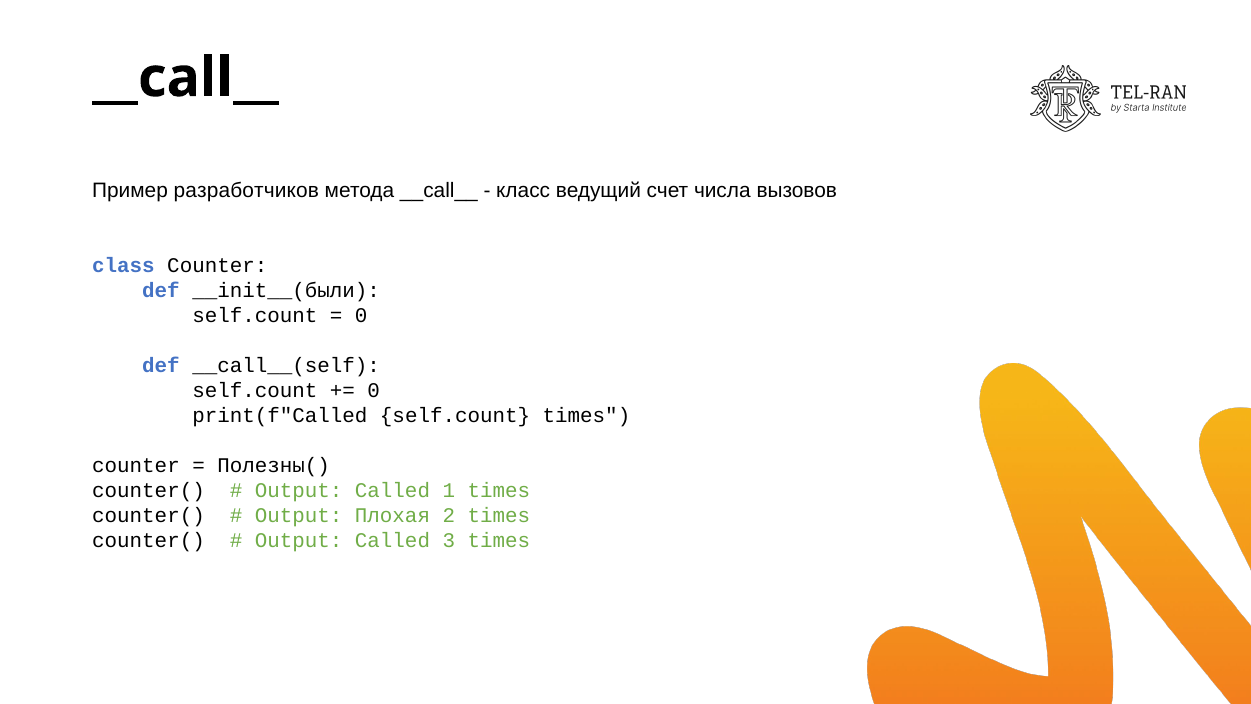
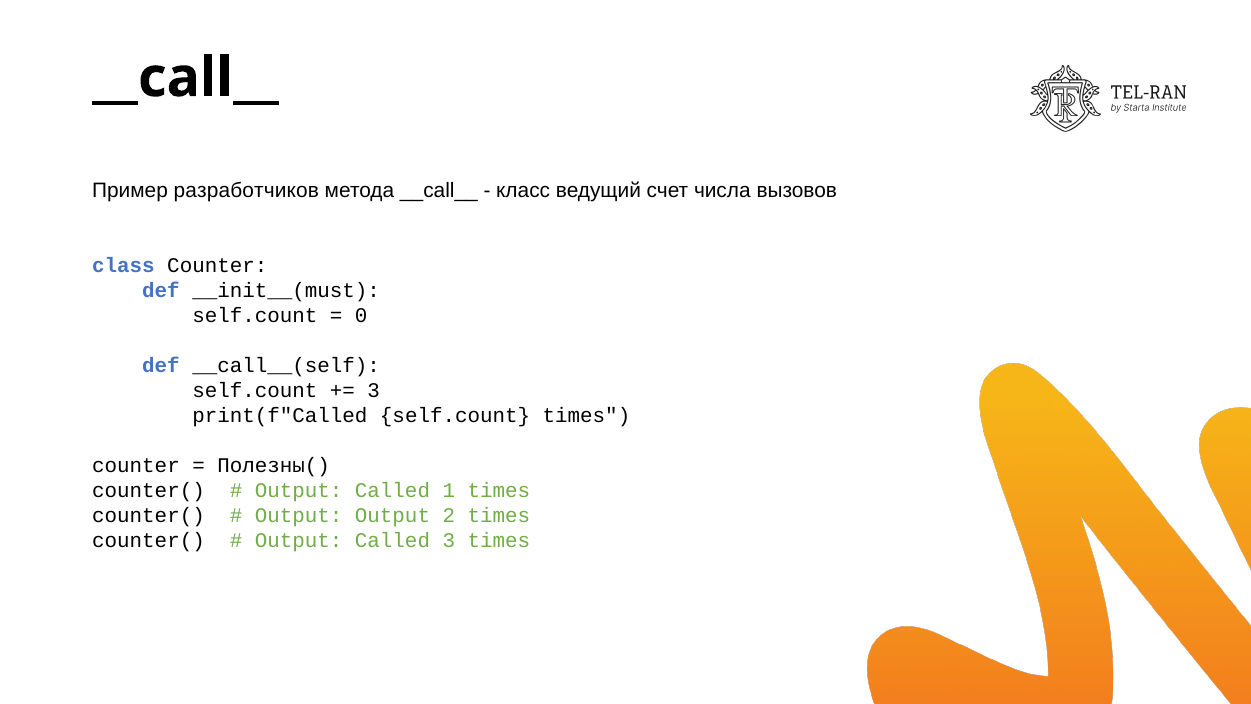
__init__(были: __init__(были -> __init__(must (286, 291)
0: 0 -> 3 (374, 391)
Output Плохая: Плохая -> Output (392, 516)
